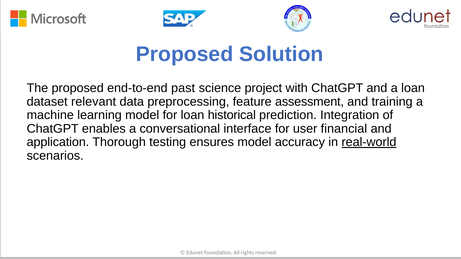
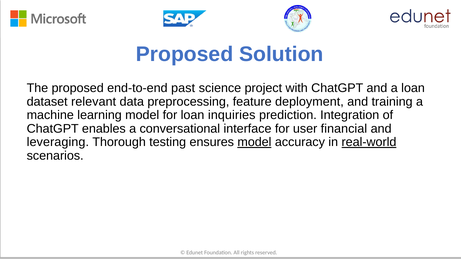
assessment: assessment -> deployment (309, 102)
historical: historical -> inquiries (232, 115)
application: application -> leveraging (58, 142)
model underline: none -> present (254, 142)
